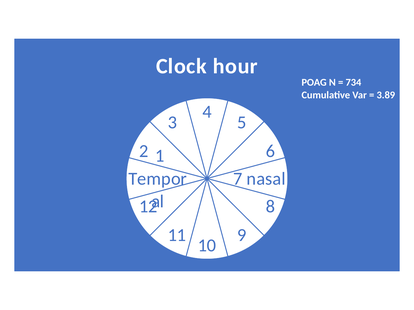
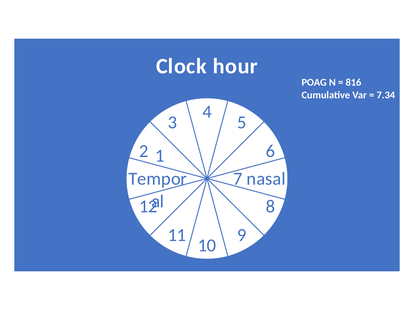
734: 734 -> 816 (353, 83)
3.89: 3.89 -> 7.34 (386, 95)
